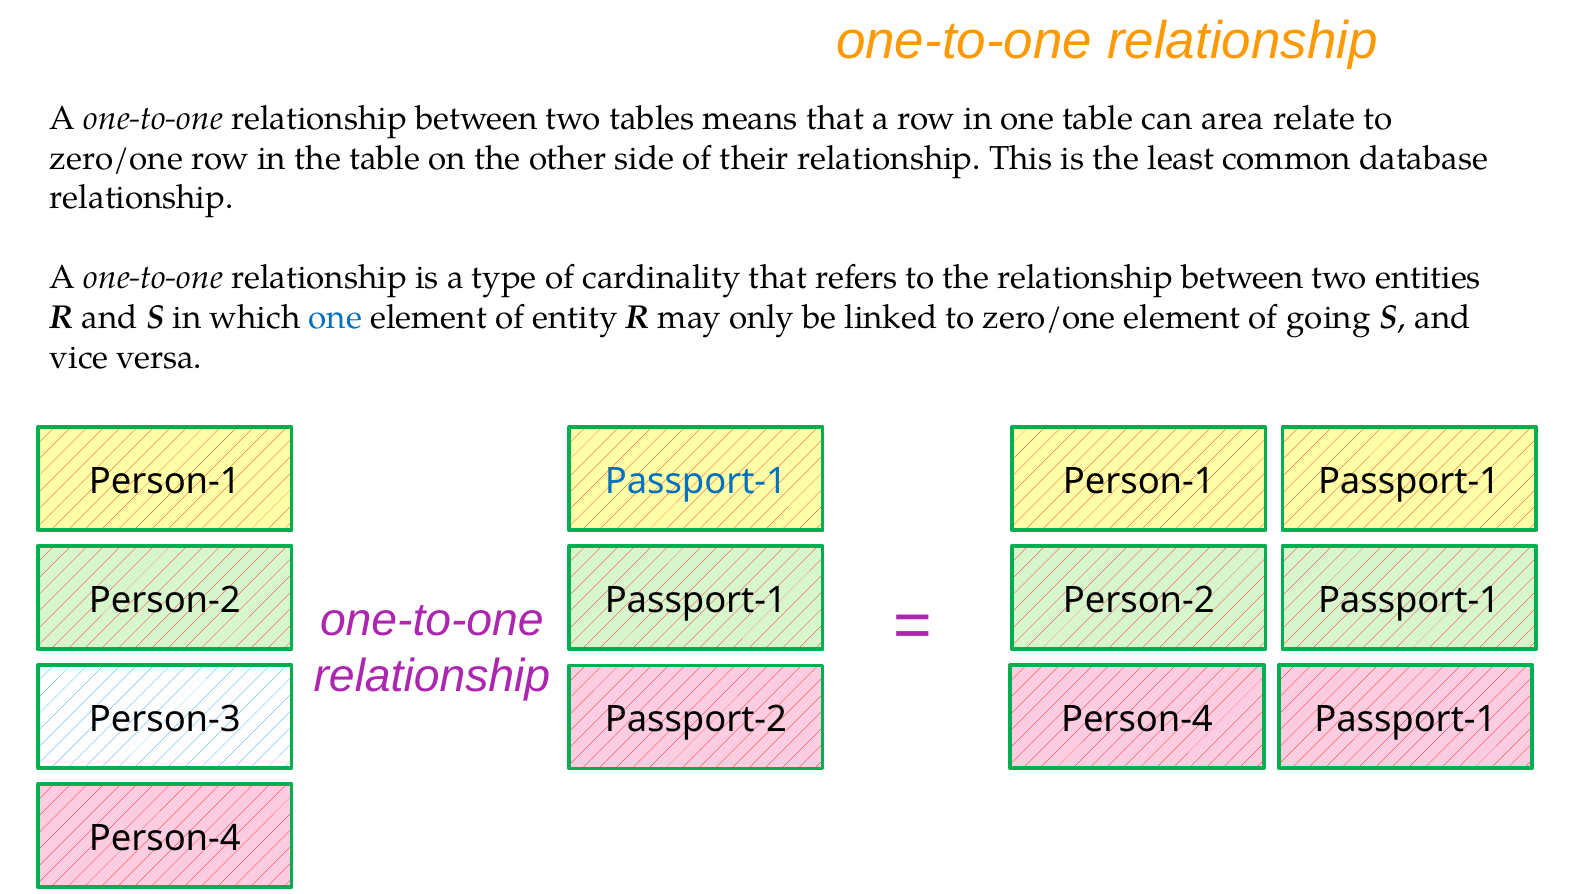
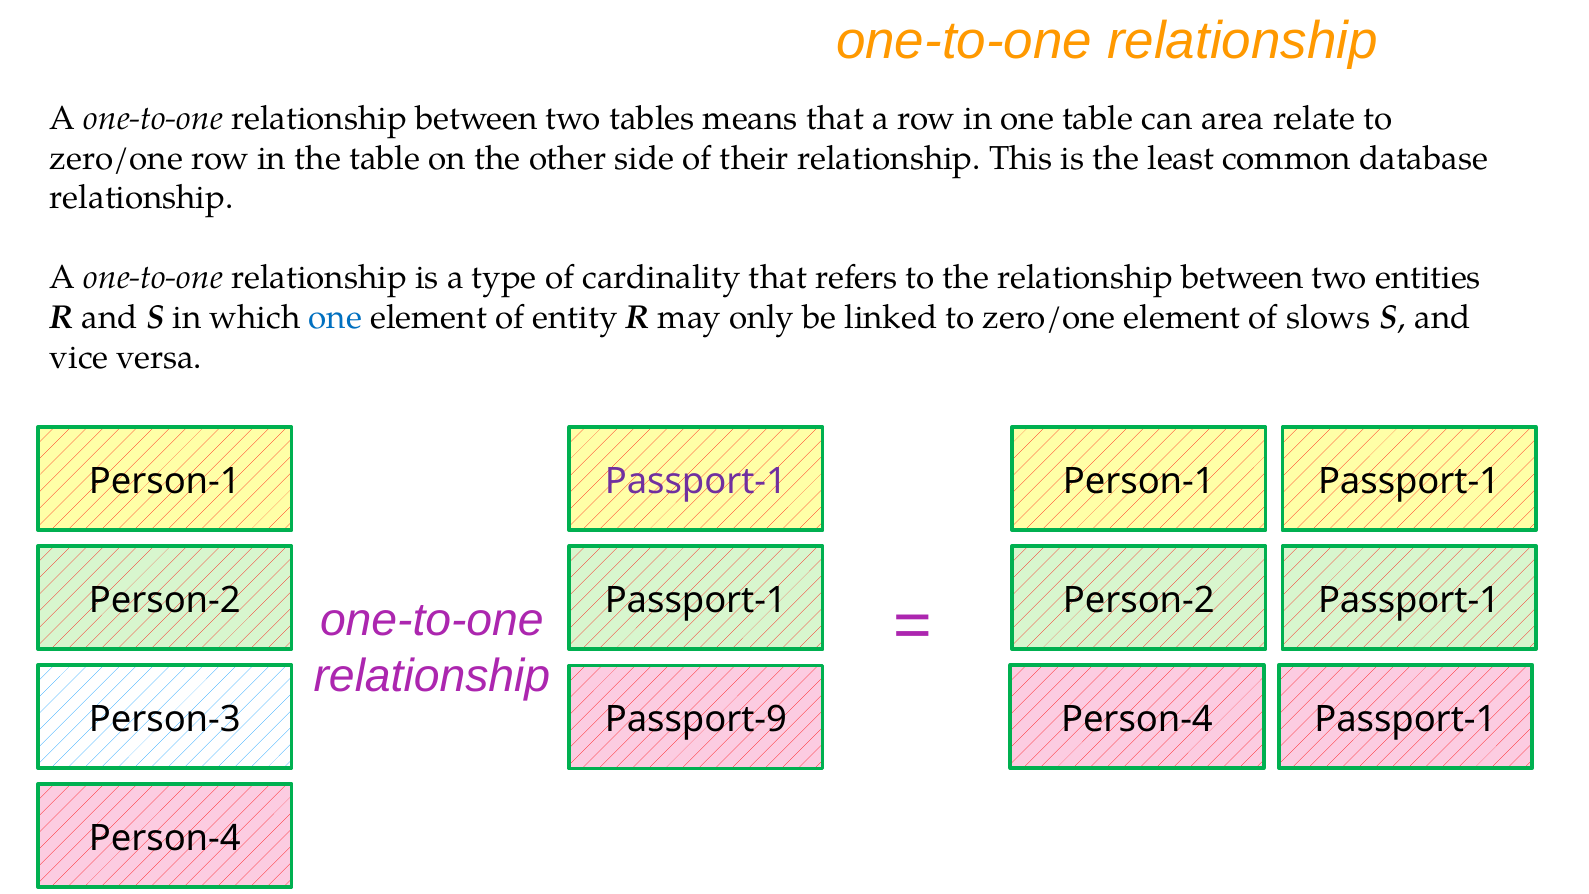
going: going -> slows (1328, 318)
Passport-1 colour: blue -> purple (696, 481)
Passport-2: Passport-2 -> Passport-9 (696, 719)
